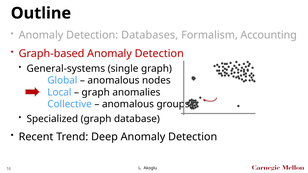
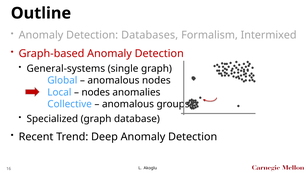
Accounting: Accounting -> Intermixed (269, 35)
graph: graph -> nodes (96, 92)
